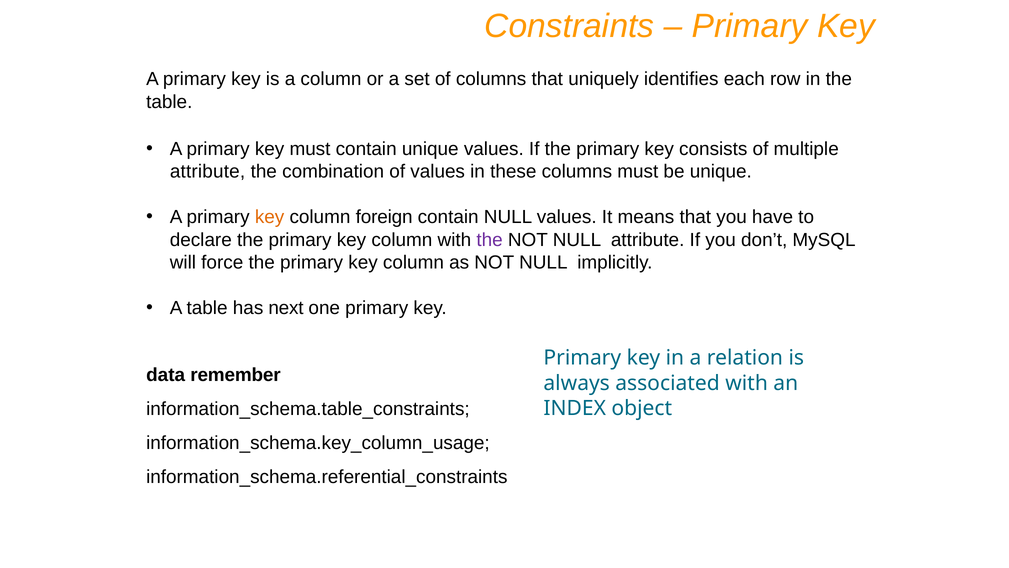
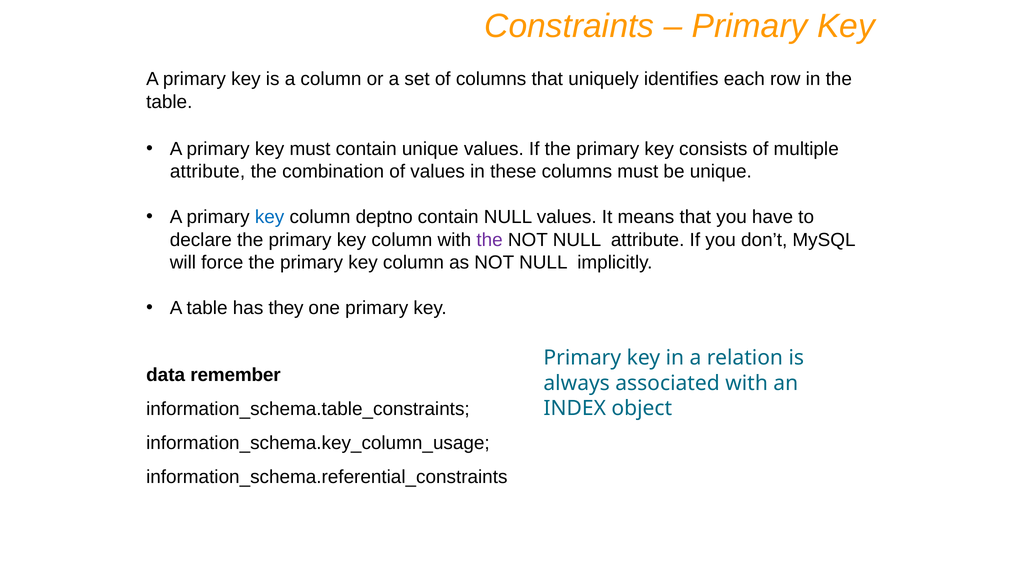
key colour: orange -> blue (270, 217)
foreign: foreign -> deptno (384, 217)
next: next -> they (286, 308)
